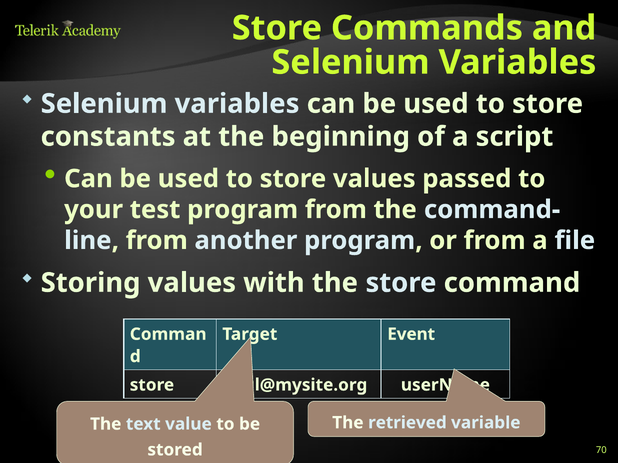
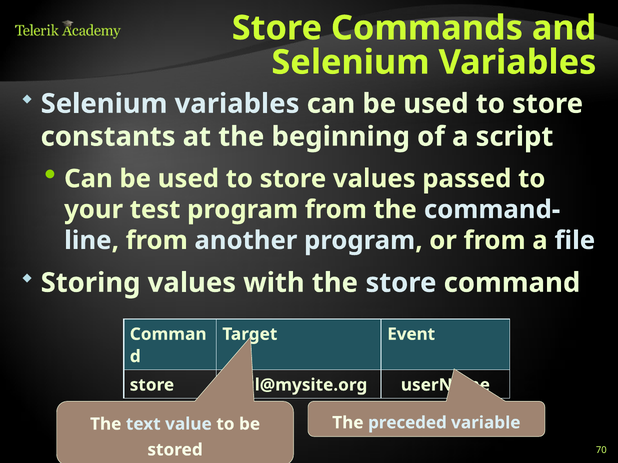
retrieved: retrieved -> preceded (407, 423)
